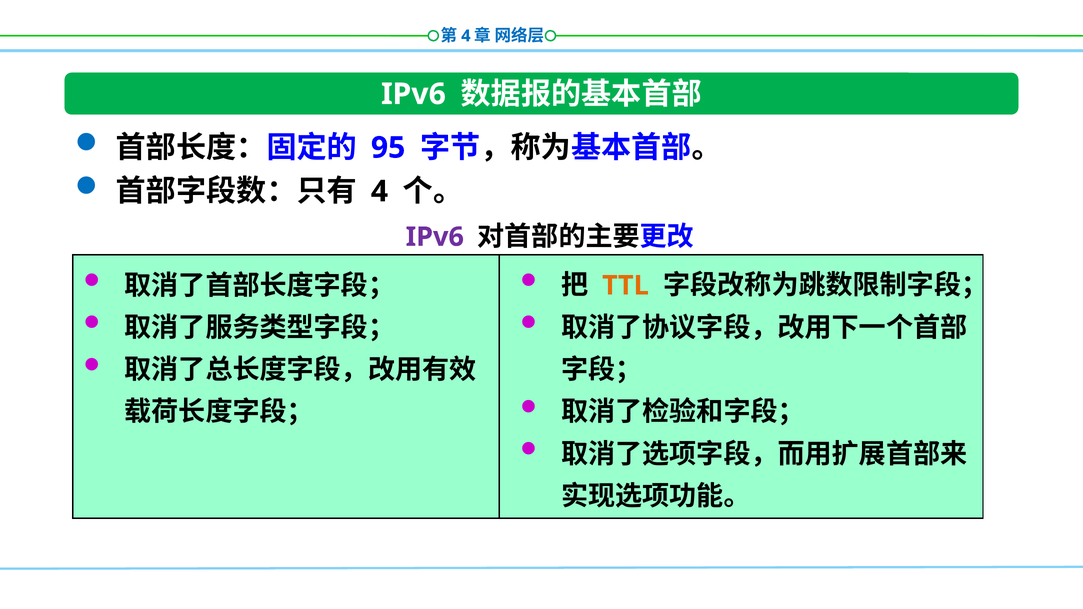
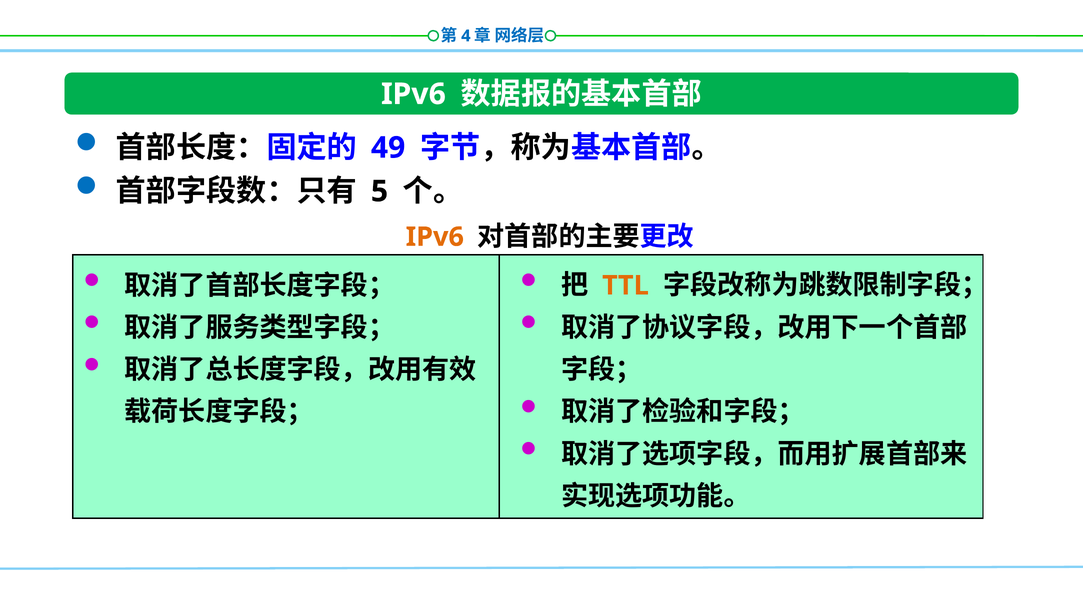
95: 95 -> 49 (388, 148)
4: 4 -> 5 (379, 191)
IPv6 colour: purple -> orange (435, 237)
